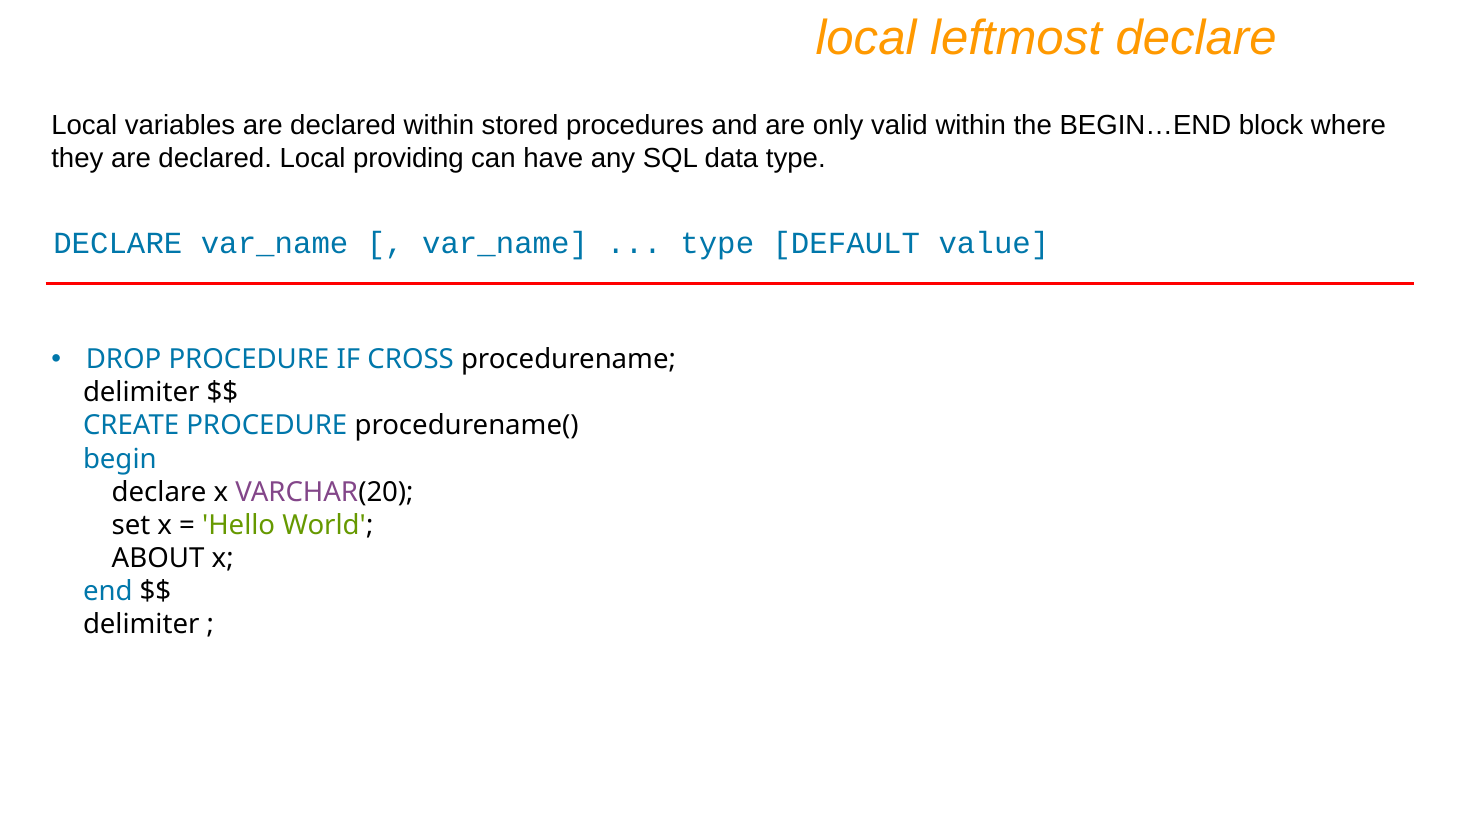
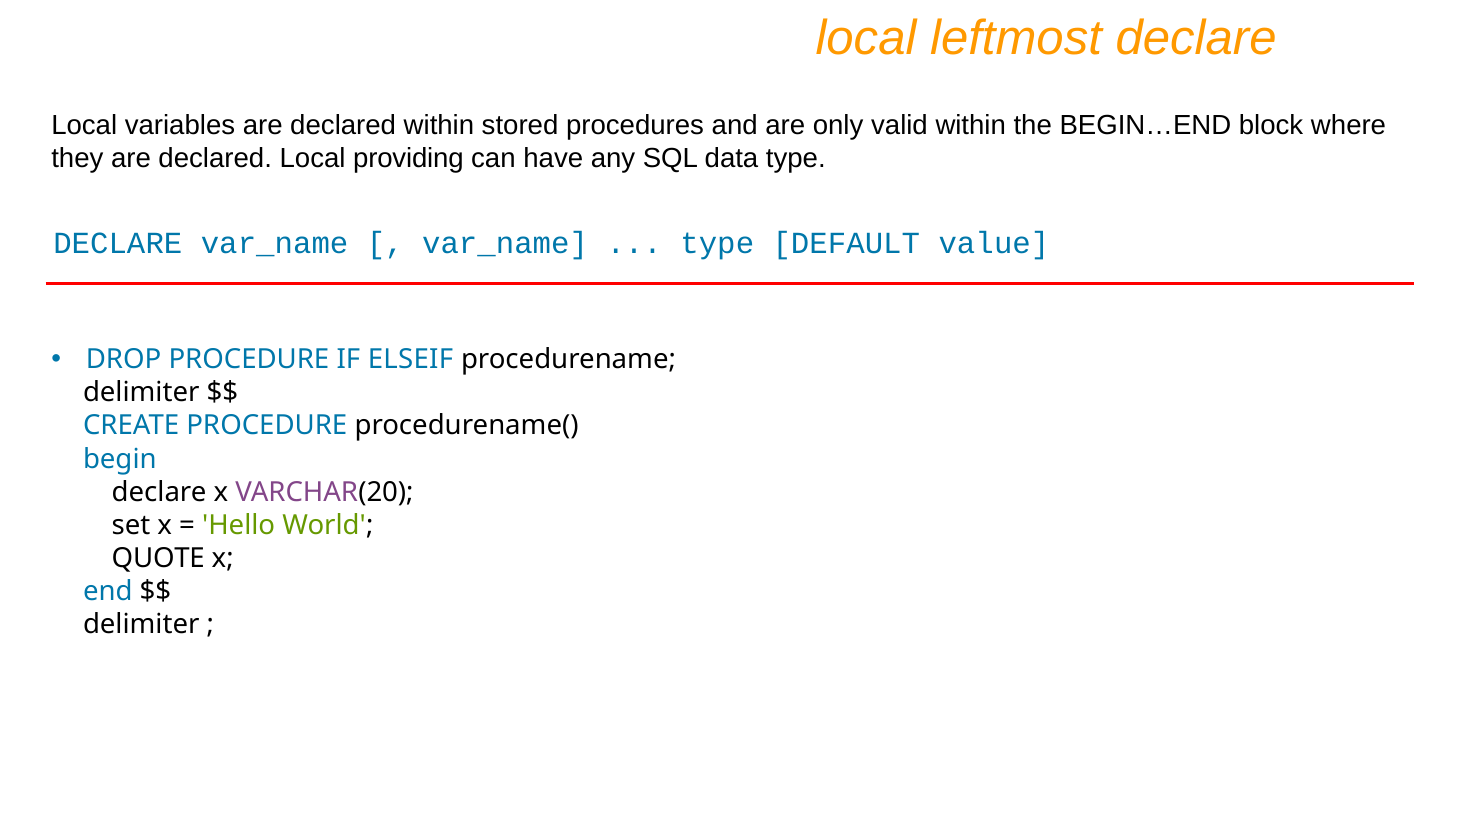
CROSS: CROSS -> ELSEIF (411, 360)
ABOUT: ABOUT -> QUOTE (158, 558)
